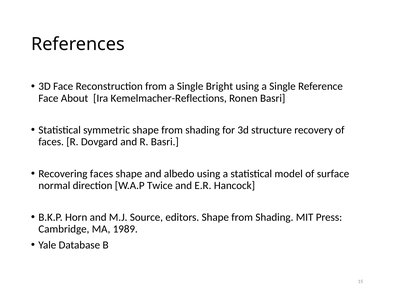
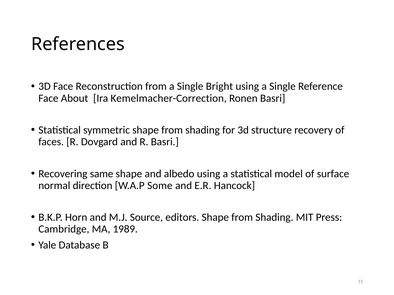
Kemelmacher-Reflections: Kemelmacher-Reflections -> Kemelmacher-Correction (169, 98)
Recovering faces: faces -> same (102, 174)
Twice: Twice -> Some (160, 186)
